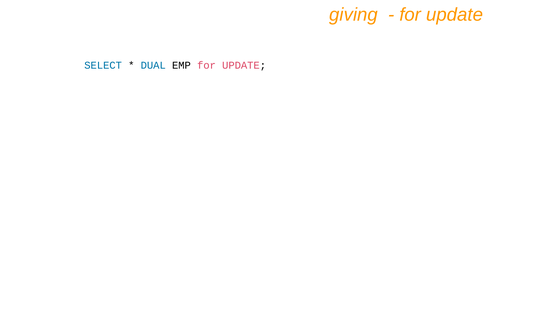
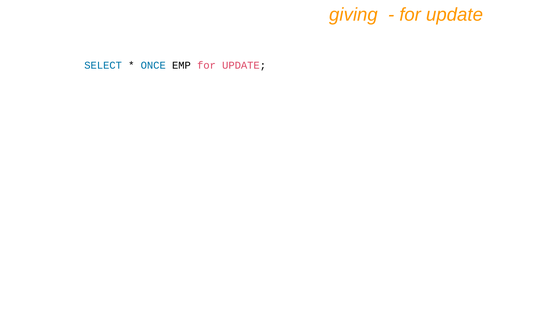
DUAL: DUAL -> ONCE (153, 65)
